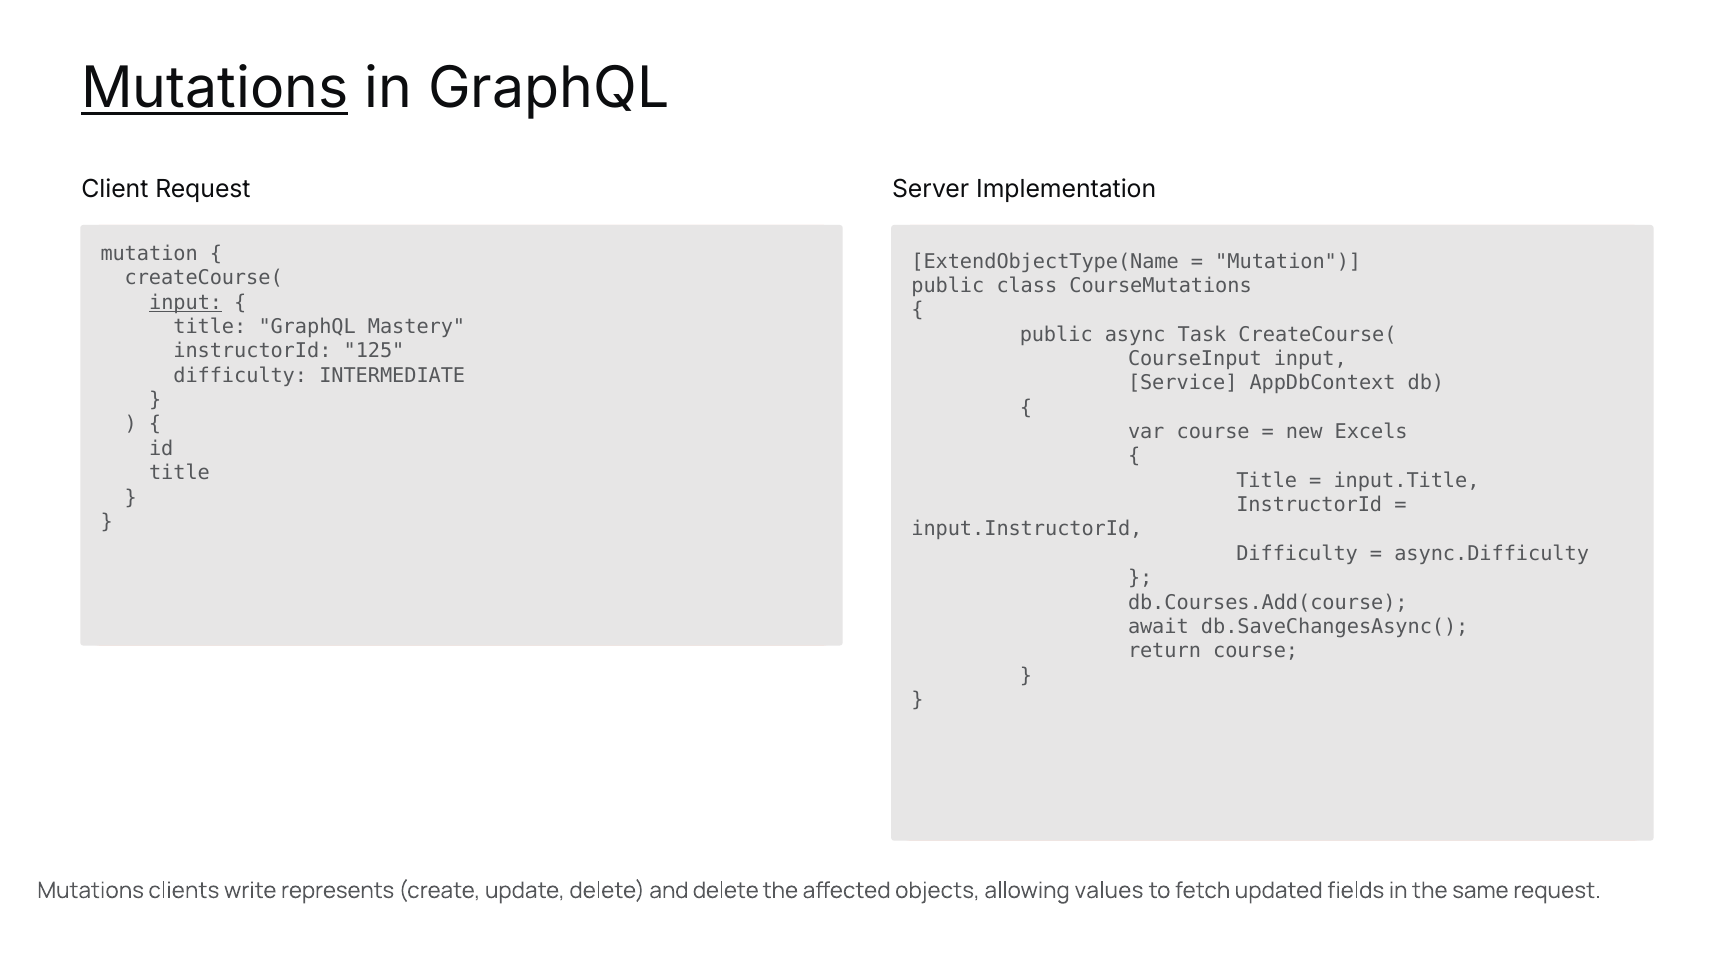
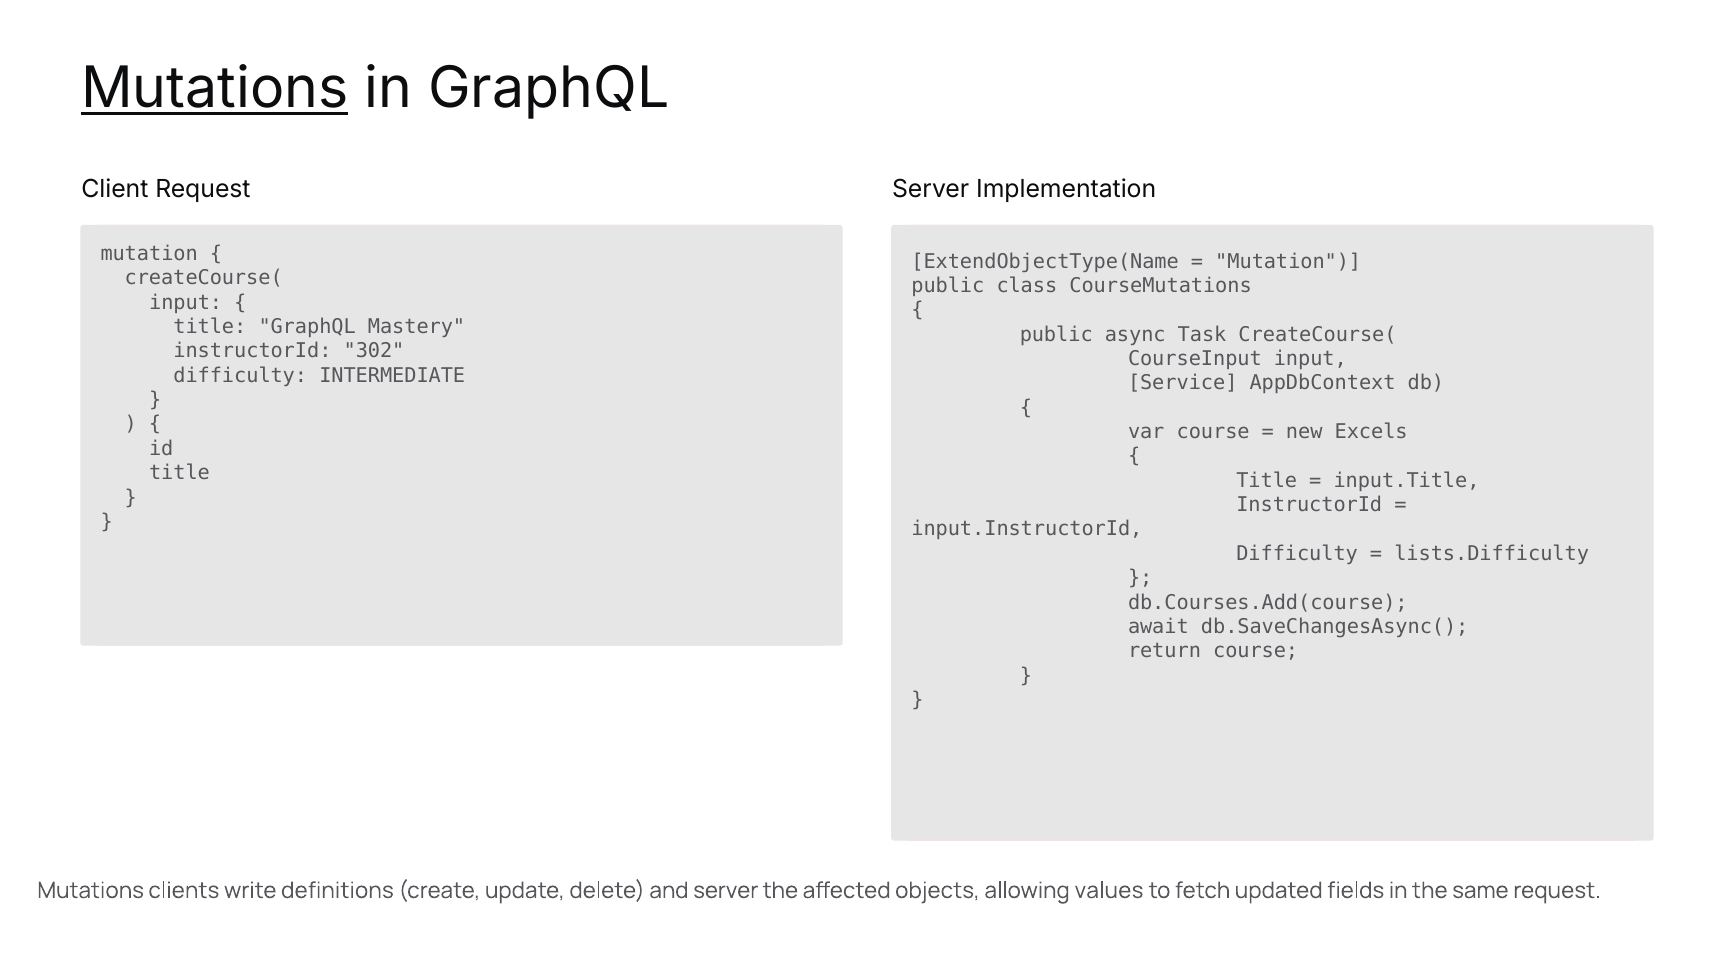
input underline: present -> none (186, 302)
125: 125 -> 302 (374, 351)
async.Difficulty: async.Difficulty -> lists.Difficulty (1492, 554)
represents: represents -> definitions (337, 890)
and delete: delete -> server (726, 890)
